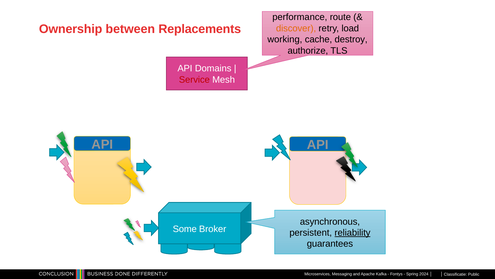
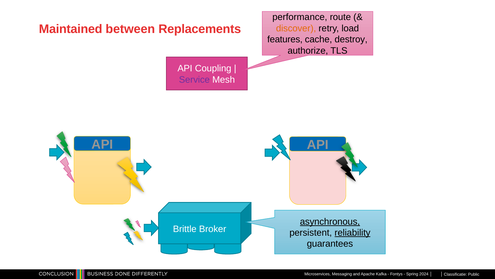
Ownership: Ownership -> Maintained (71, 29)
working: working -> features (285, 39)
Domains: Domains -> Coupling (213, 68)
Service colour: red -> purple (194, 80)
asynchronous underline: none -> present (330, 221)
Some: Some -> Brittle (185, 228)
